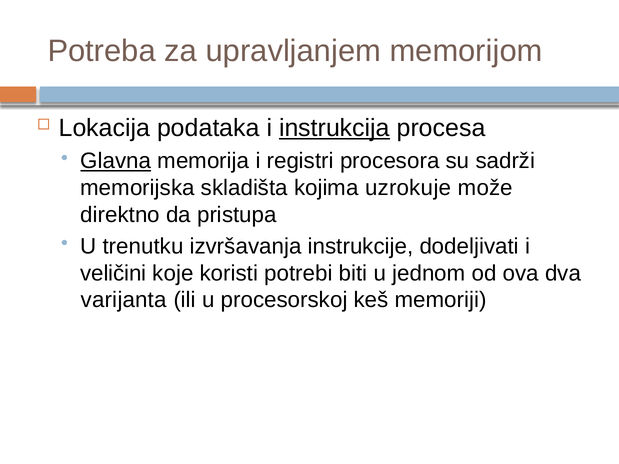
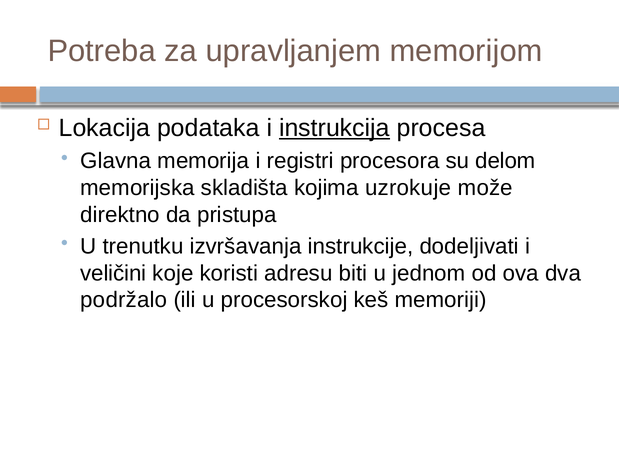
Glavna underline: present -> none (116, 161)
sadrži: sadrži -> delom (505, 161)
potrebi: potrebi -> adresu (298, 273)
varijanta: varijanta -> podržalo (124, 300)
